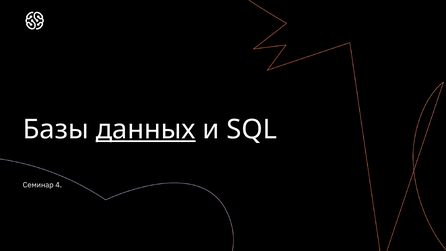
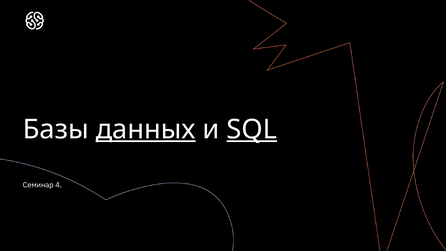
SQL underline: none -> present (252, 129)
